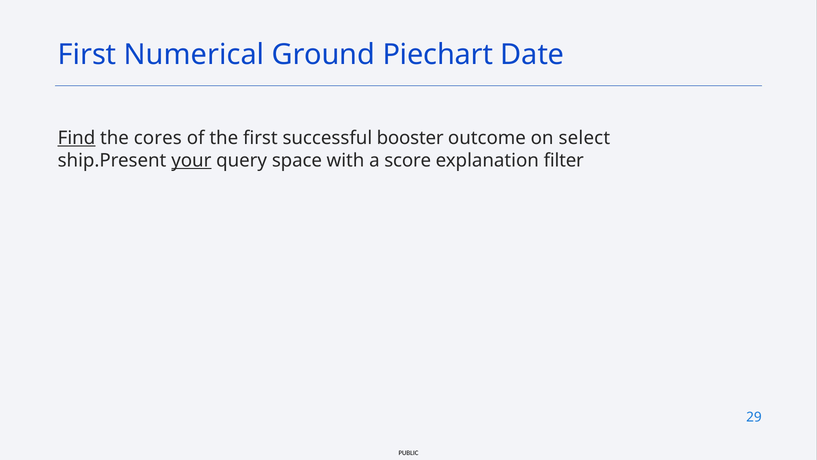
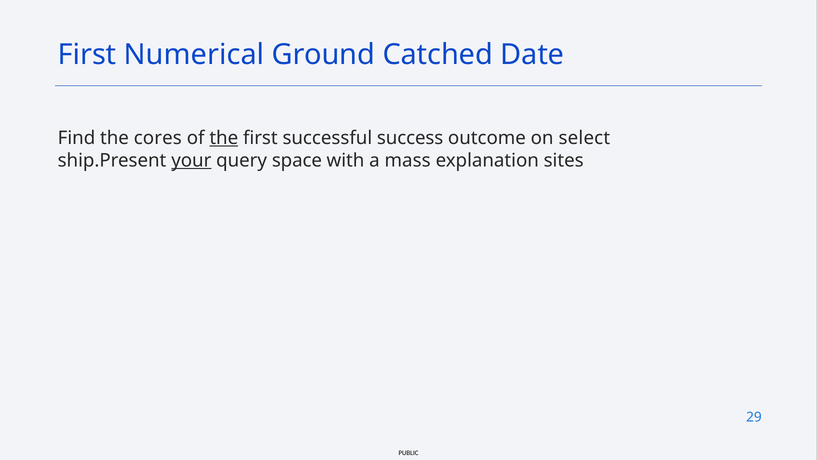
Piechart: Piechart -> Catched (438, 55)
Find underline: present -> none (77, 138)
the underline: none -> present (224, 138)
booster: booster -> success (410, 138)
score: score -> mass (408, 160)
filter: filter -> sites (564, 160)
